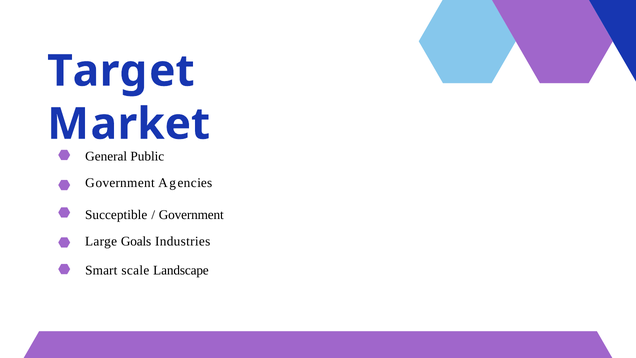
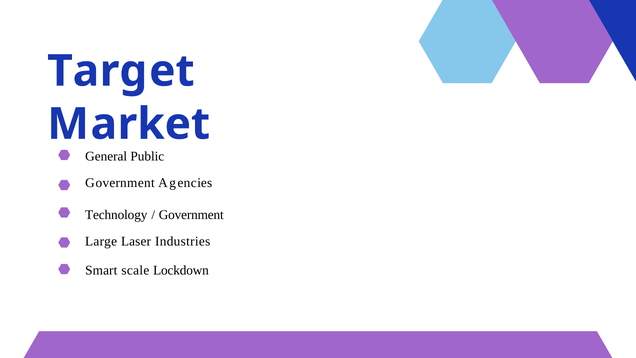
Succeptible: Succeptible -> Technology (116, 215)
Goals: Goals -> Laser (136, 241)
Landscape: Landscape -> Lockdown (181, 270)
